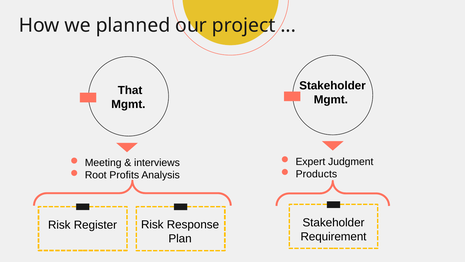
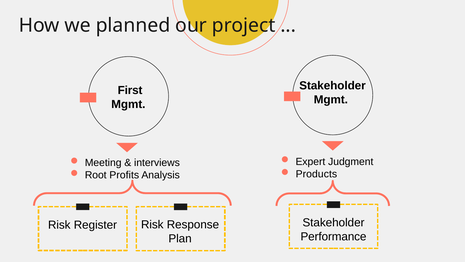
That: That -> First (130, 90)
Requirement: Requirement -> Performance (334, 236)
